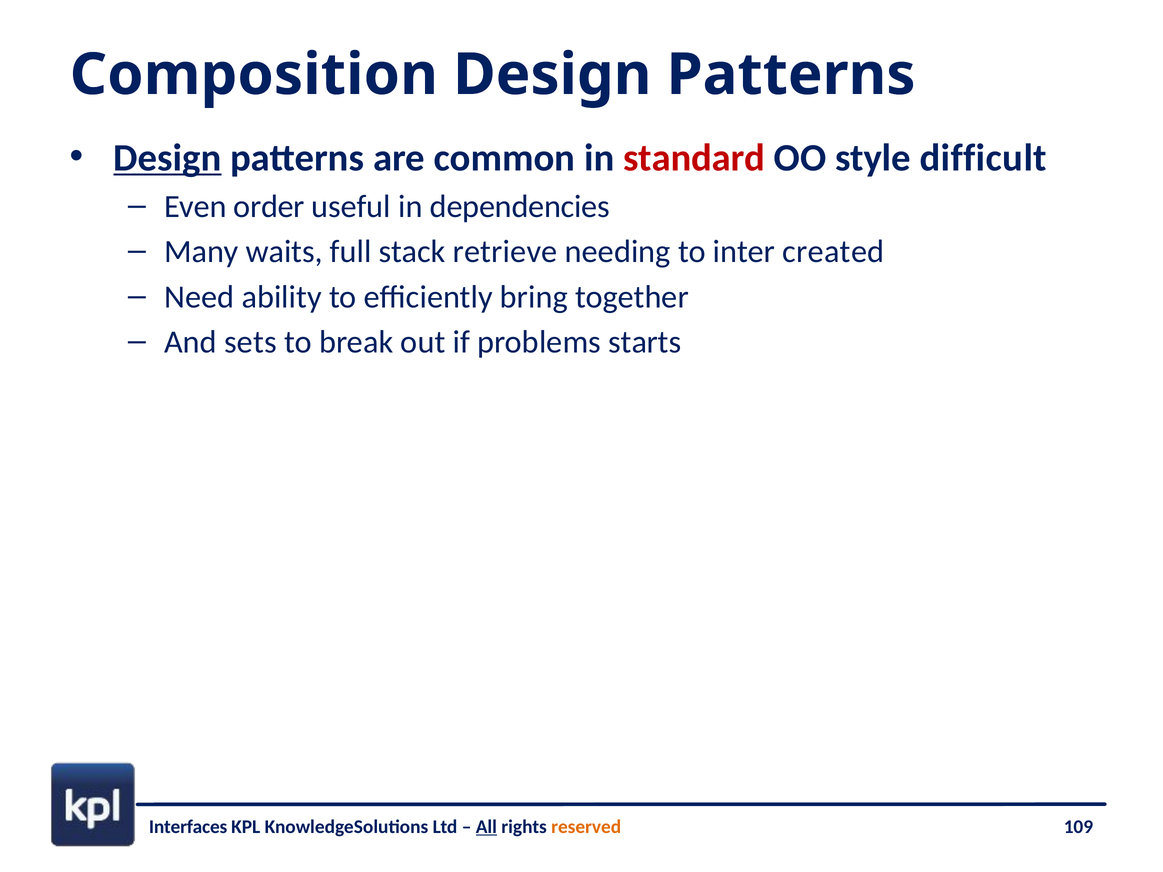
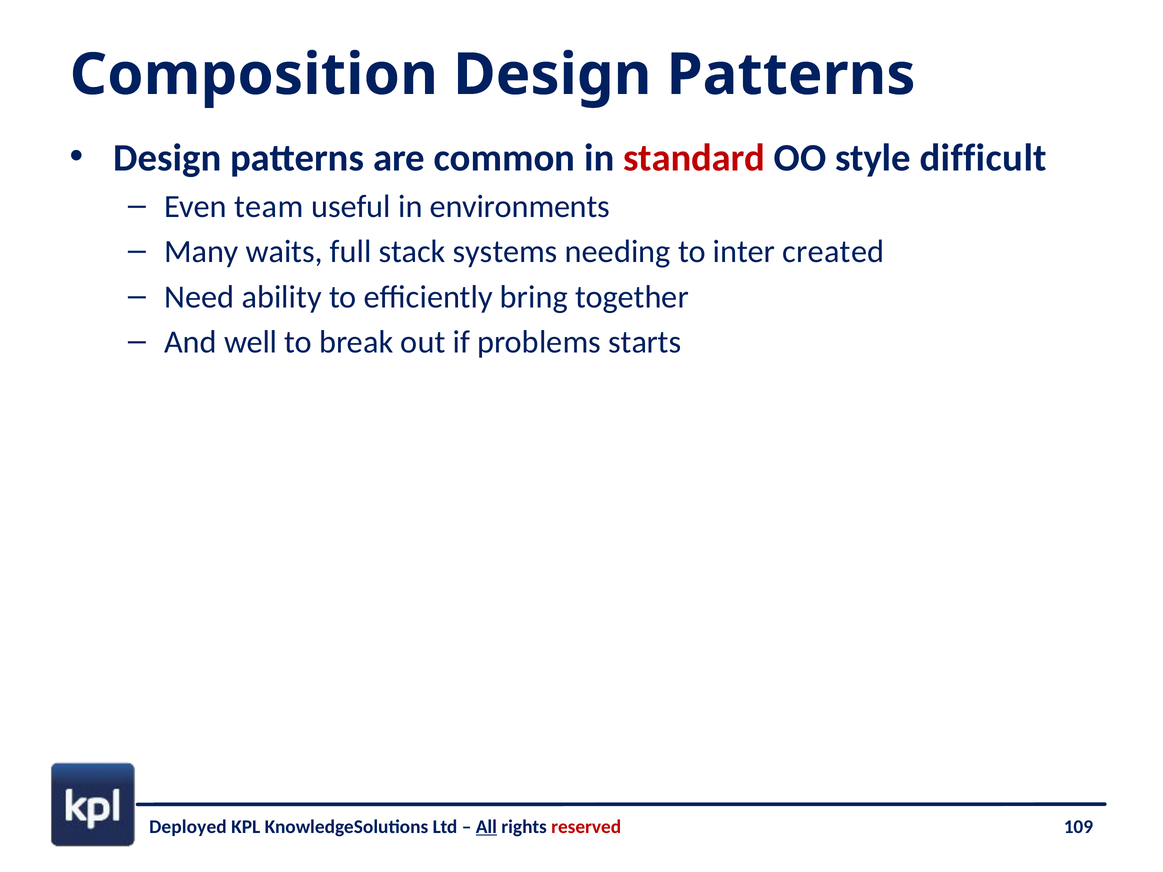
Design underline: present -> none (167, 158)
order: order -> team (269, 206)
dependencies: dependencies -> environments (520, 206)
retrieve: retrieve -> systems (505, 252)
sets: sets -> well (251, 342)
Interfaces: Interfaces -> Deployed (188, 827)
reserved colour: orange -> red (586, 827)
